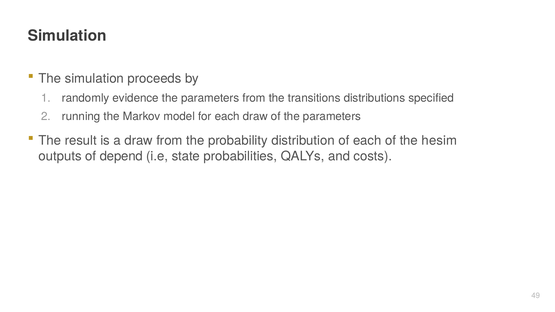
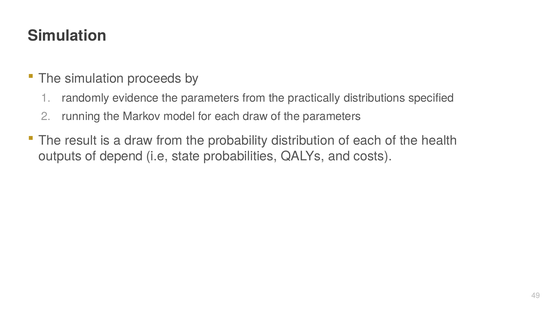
transitions: transitions -> practically (314, 98)
hesim: hesim -> health (439, 141)
